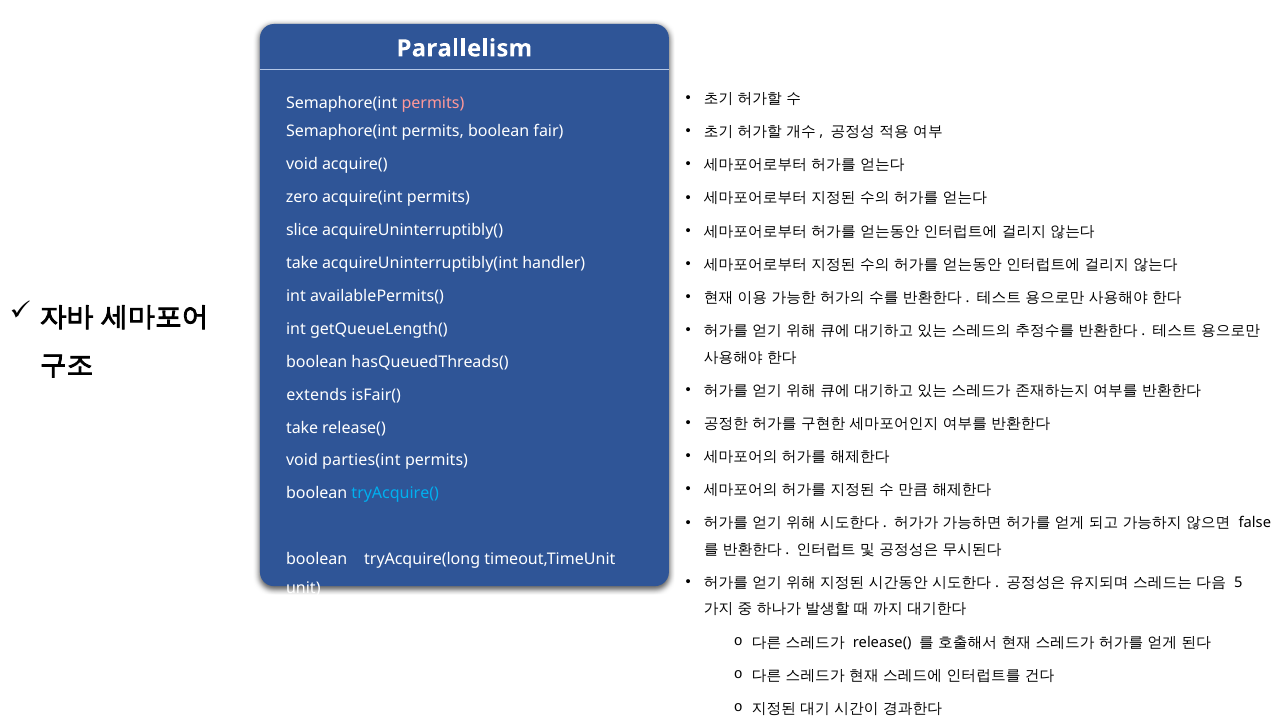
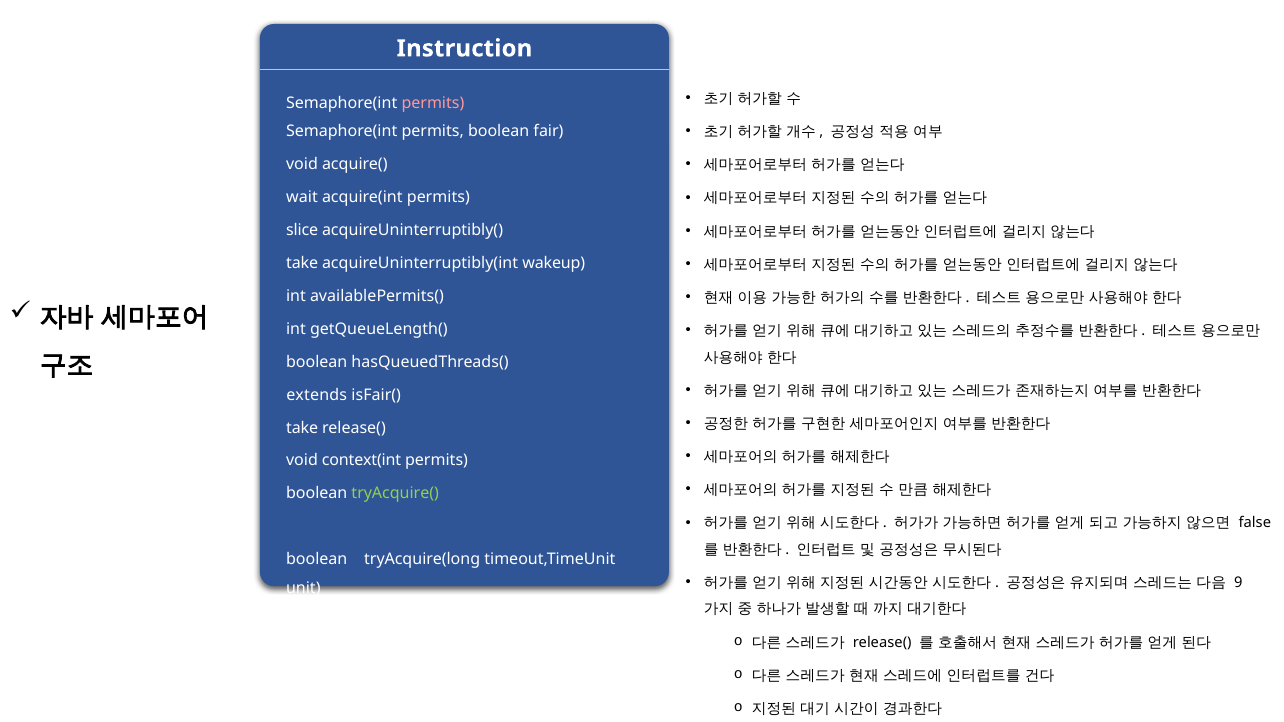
Parallelism: Parallelism -> Instruction (464, 49)
zero: zero -> wait (302, 198)
handler: handler -> wakeup (554, 263)
parties(int: parties(int -> context(int (362, 461)
tryAcquire( colour: light blue -> light green (395, 494)
5: 5 -> 9 (1238, 583)
